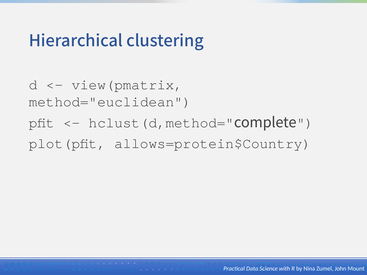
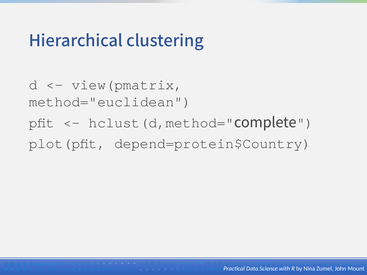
allows=protein$Country: allows=protein$Country -> depend=protein$Country (213, 144)
